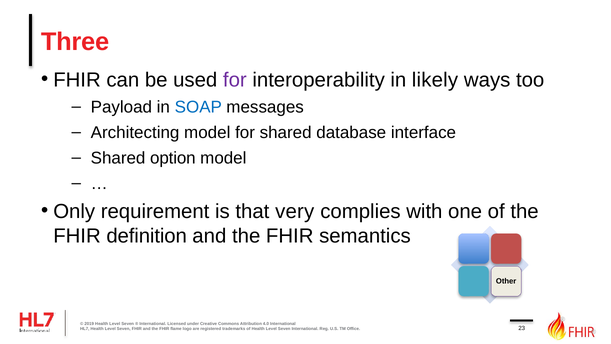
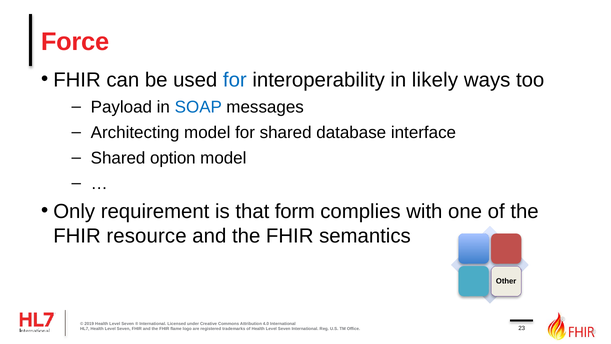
Three: Three -> Force (75, 42)
for colour: purple -> blue (235, 80)
very: very -> form (295, 211)
definition: definition -> resource (147, 236)
